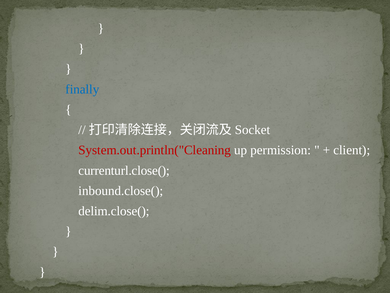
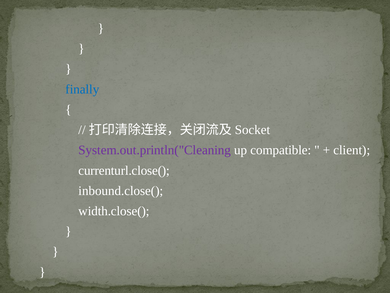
System.out.println("Cleaning colour: red -> purple (155, 150)
permission: permission -> compatible (281, 150)
delim.close(: delim.close( -> width.close( (114, 211)
